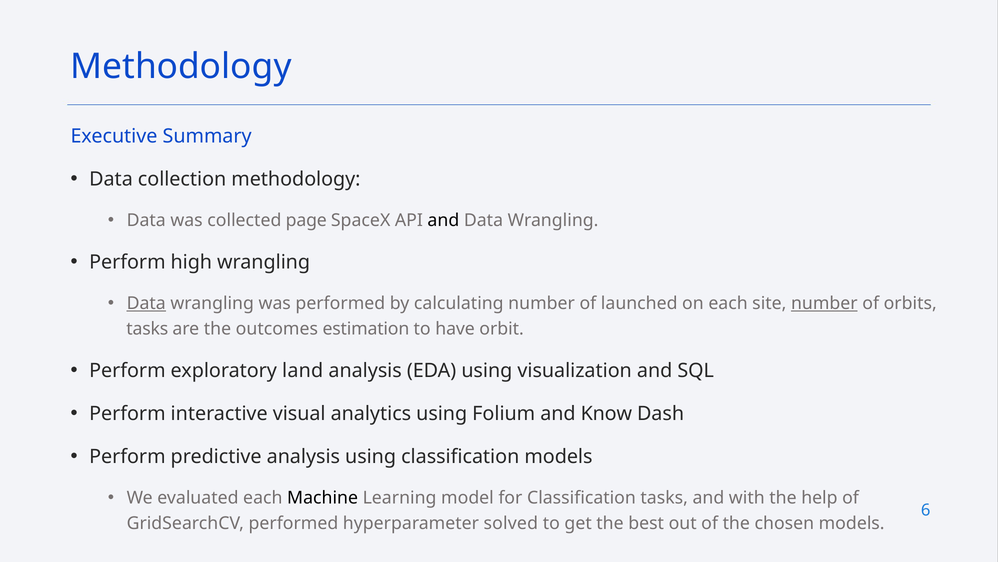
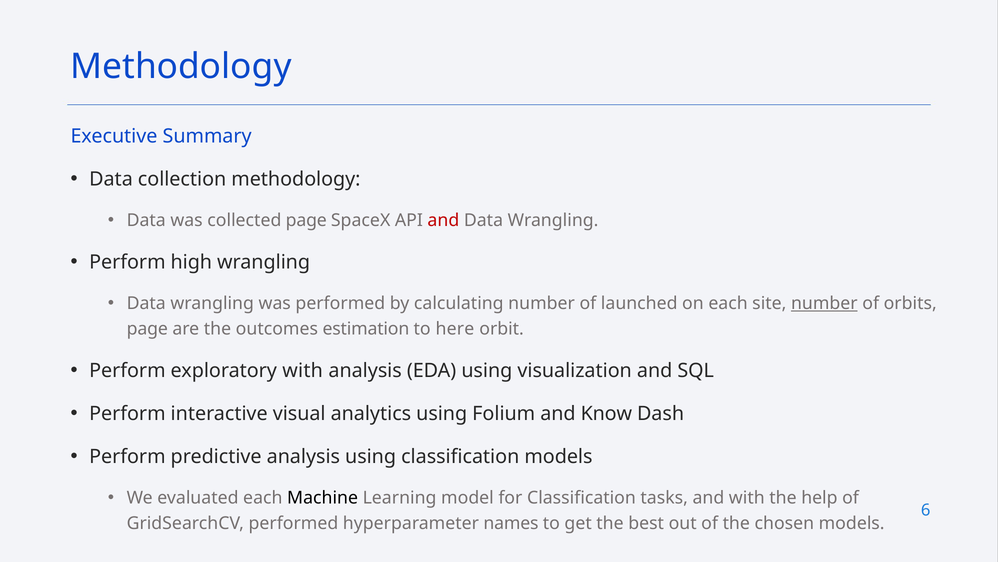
and colour: black -> red (443, 220)
Data underline: present -> none (146, 303)
tasks: tasks -> page (147, 329)
have: have -> here (455, 329)
exploratory land: land -> with (303, 371)
solved: solved -> names (511, 523)
